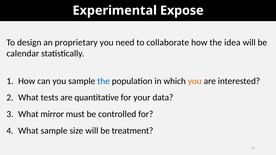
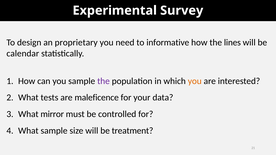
Expose: Expose -> Survey (182, 11)
collaborate: collaborate -> informative (168, 43)
idea: idea -> lines (232, 43)
the colour: blue -> purple (103, 81)
quantitative: quantitative -> maleficence (97, 98)
